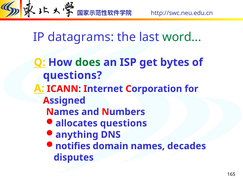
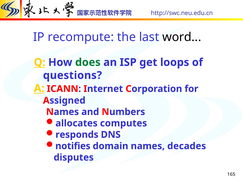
datagrams: datagrams -> recompute (81, 37)
word colour: green -> black (182, 37)
bytes: bytes -> loops (175, 62)
allocates questions: questions -> computes (124, 123)
anything: anything -> responds (77, 134)
